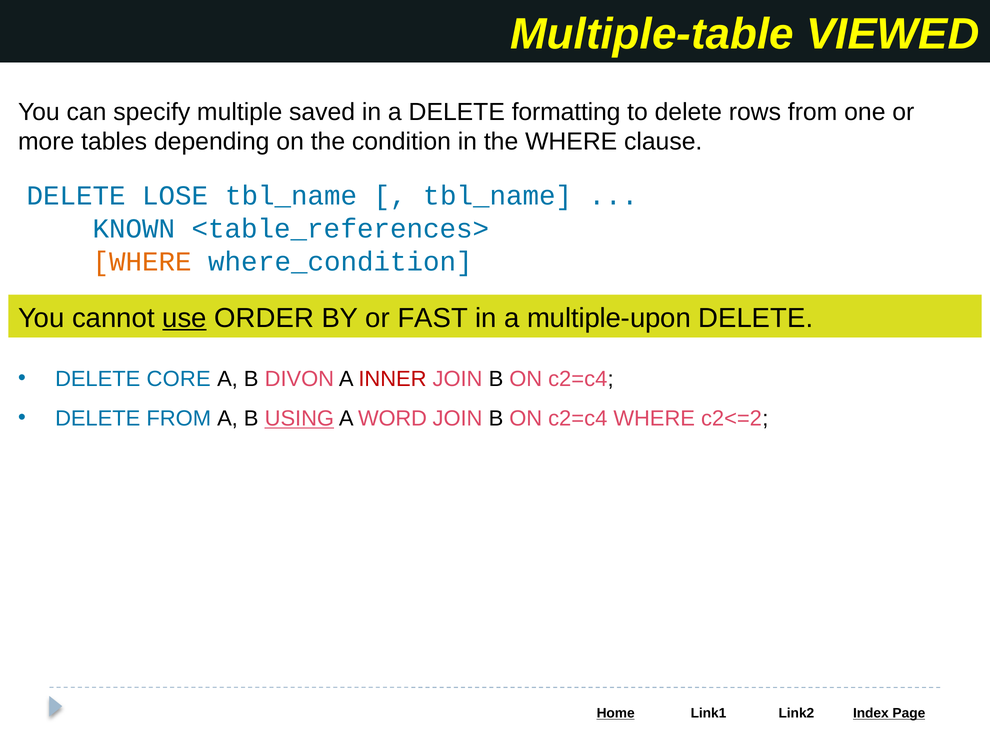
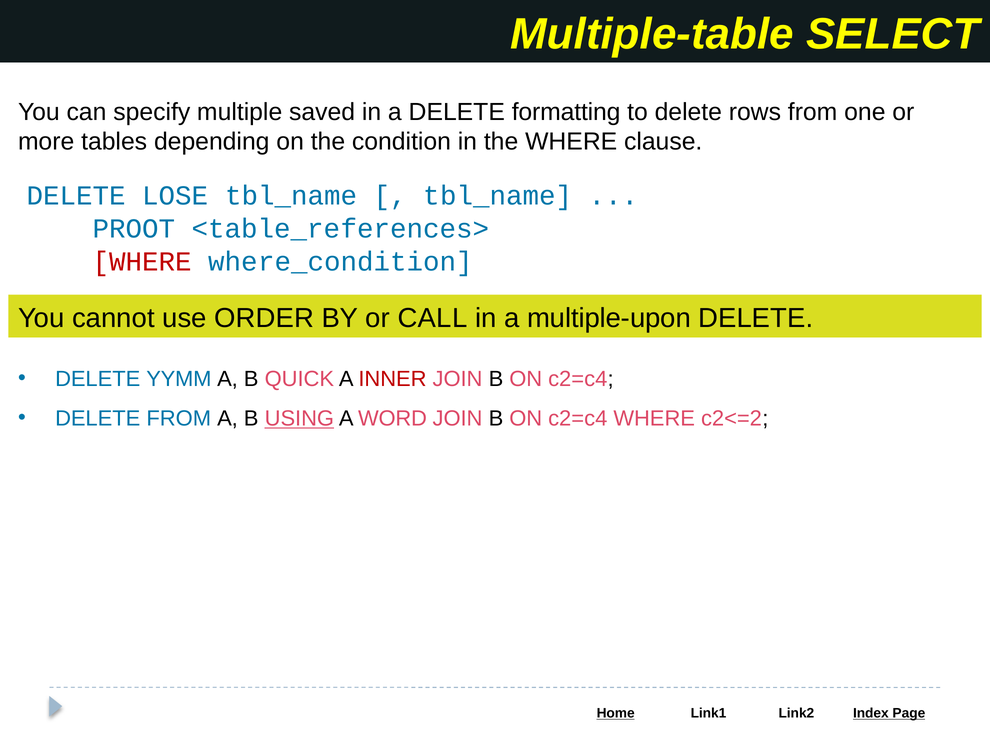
VIEWED: VIEWED -> SELECT (893, 34)
KNOWN: KNOWN -> PROOT (134, 229)
WHERE colour: orange -> red (142, 262)
use underline: present -> none (185, 318)
FAST: FAST -> CALL (433, 318)
CORE: CORE -> YYMM (179, 379)
DIVON: DIVON -> QUICK (299, 379)
